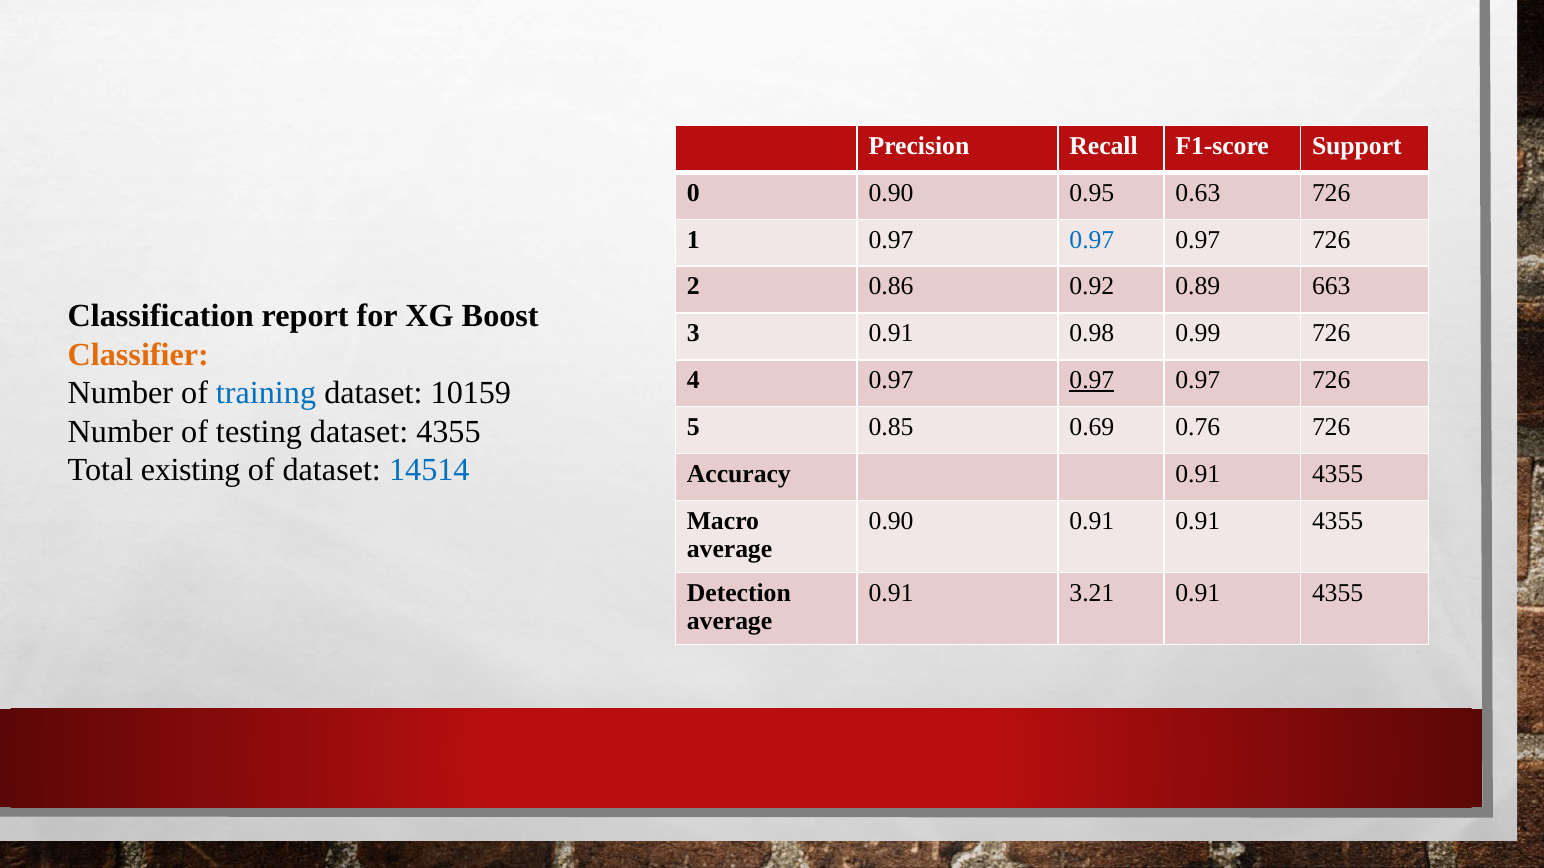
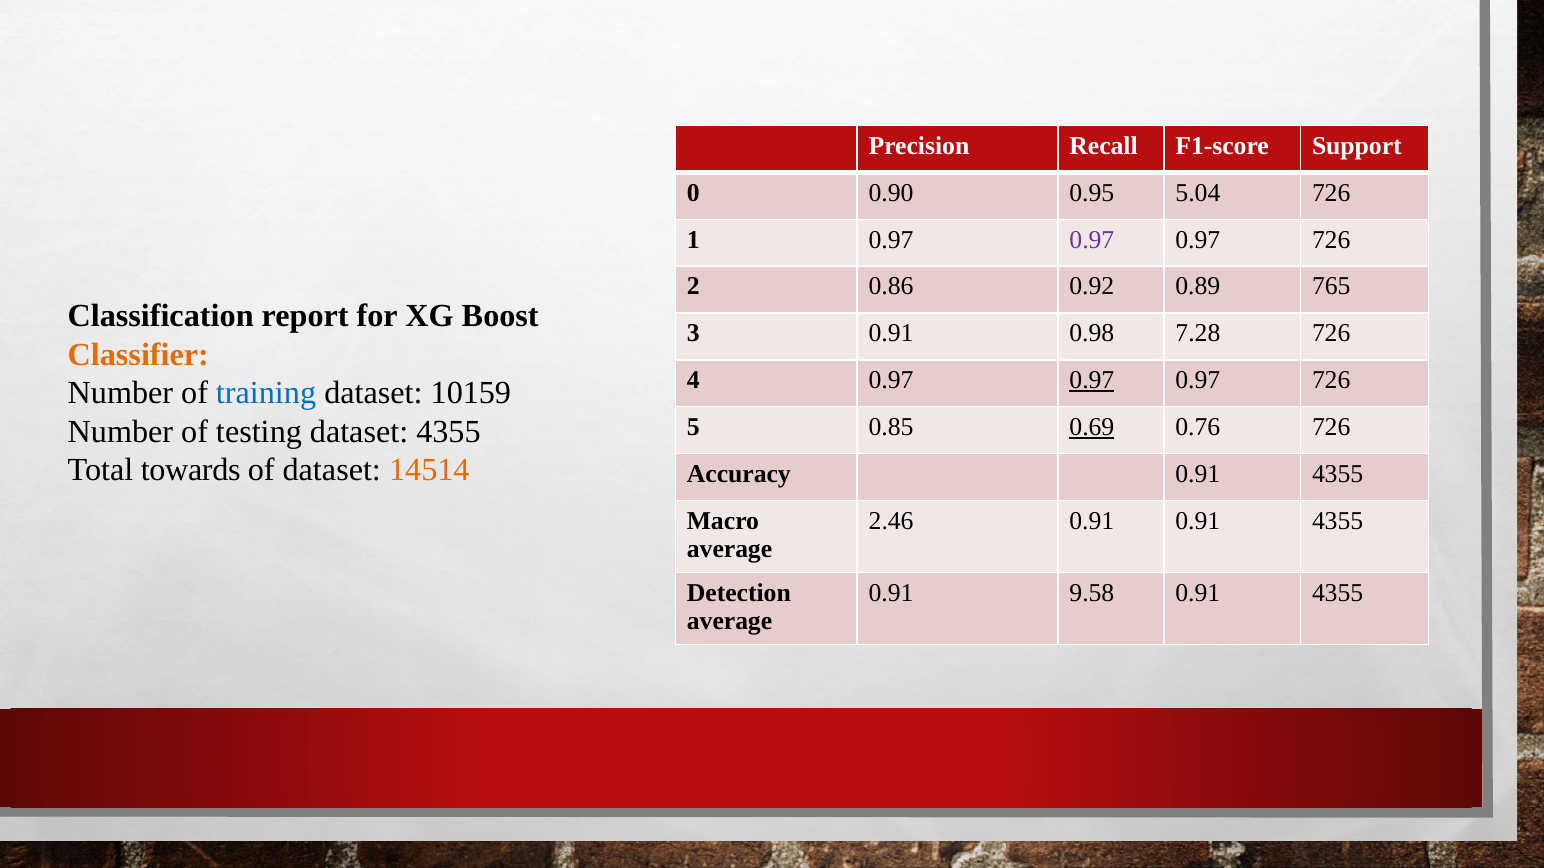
0.63: 0.63 -> 5.04 (1198, 193)
0.97 colour: blue -> purple (1092, 240)
663: 663 -> 765 (1331, 287)
0.99: 0.99 -> 7.28 (1198, 333)
0.69 underline: none -> present (1092, 427)
existing: existing -> towards (191, 471)
14514 colour: blue -> orange (429, 471)
0.90: 0.90 -> 2.46 (891, 521)
3.21: 3.21 -> 9.58 (1092, 593)
